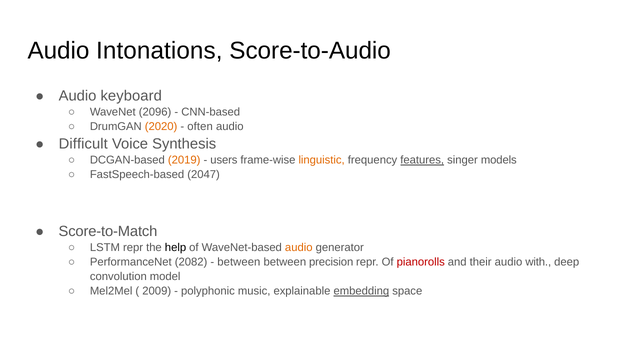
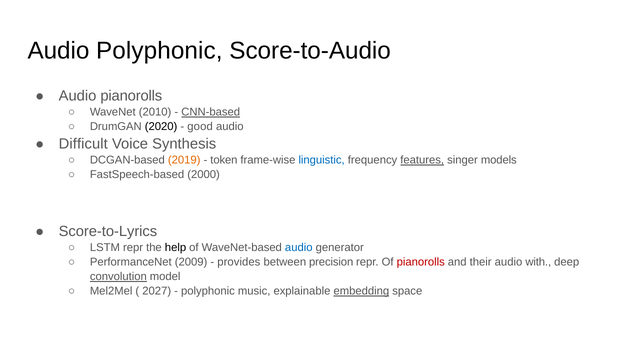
Audio Intonations: Intonations -> Polyphonic (159, 51)
Audio keyboard: keyboard -> pianorolls (131, 96)
2096: 2096 -> 2010 (155, 112)
CNN-based underline: none -> present (211, 112)
2020 colour: orange -> black (161, 127)
often: often -> good (200, 127)
users: users -> token (224, 160)
linguistic colour: orange -> blue (322, 160)
2047: 2047 -> 2000 (204, 175)
Score-to-Match: Score-to-Match -> Score-to-Lyrics (108, 231)
audio colour: orange -> blue (299, 248)
2082: 2082 -> 2009 (191, 262)
between: between -> provides (239, 262)
convolution underline: none -> present (118, 277)
2009: 2009 -> 2027 (157, 291)
